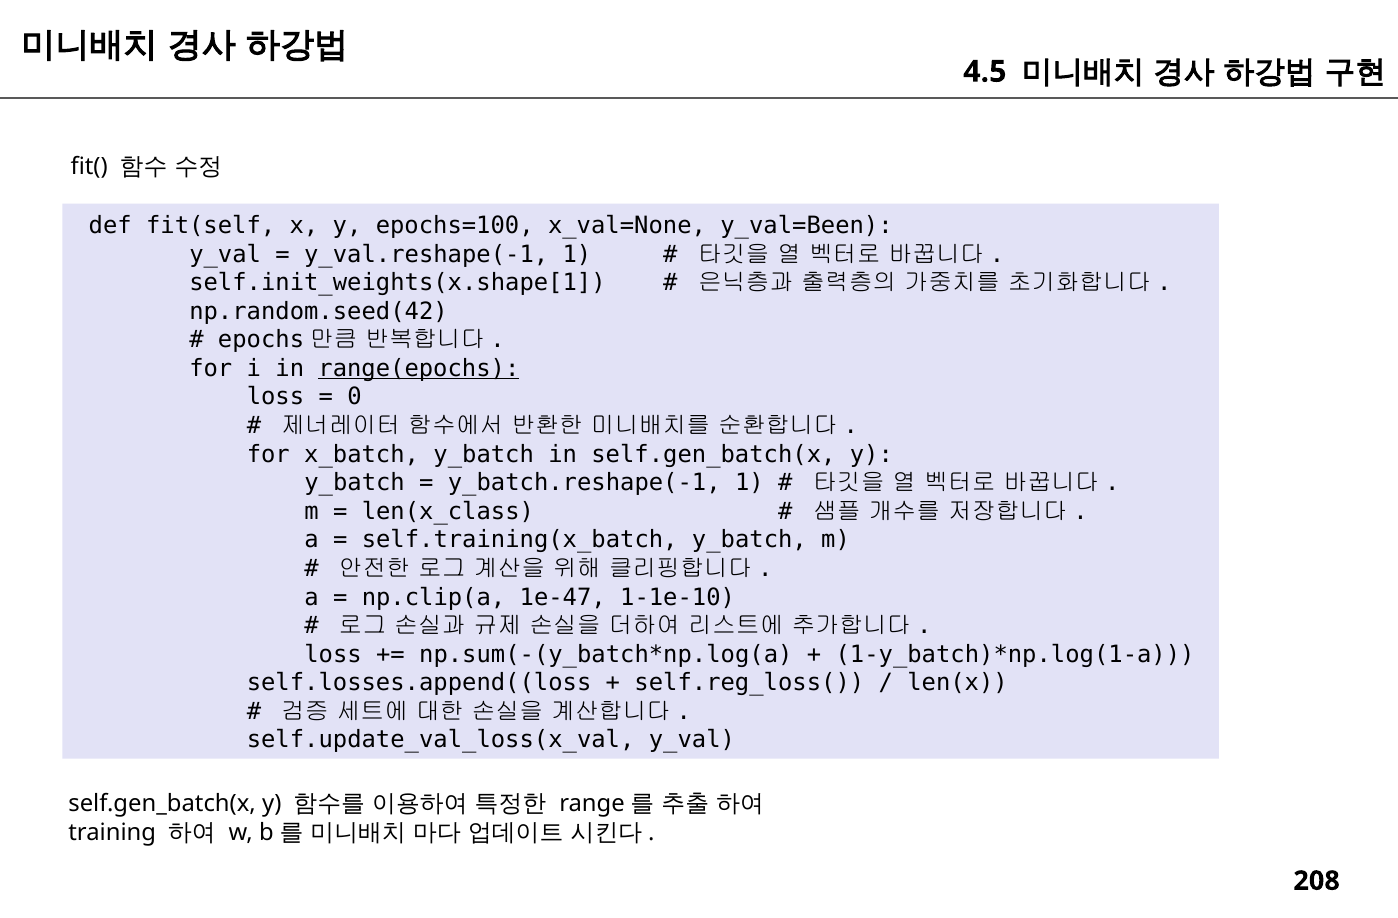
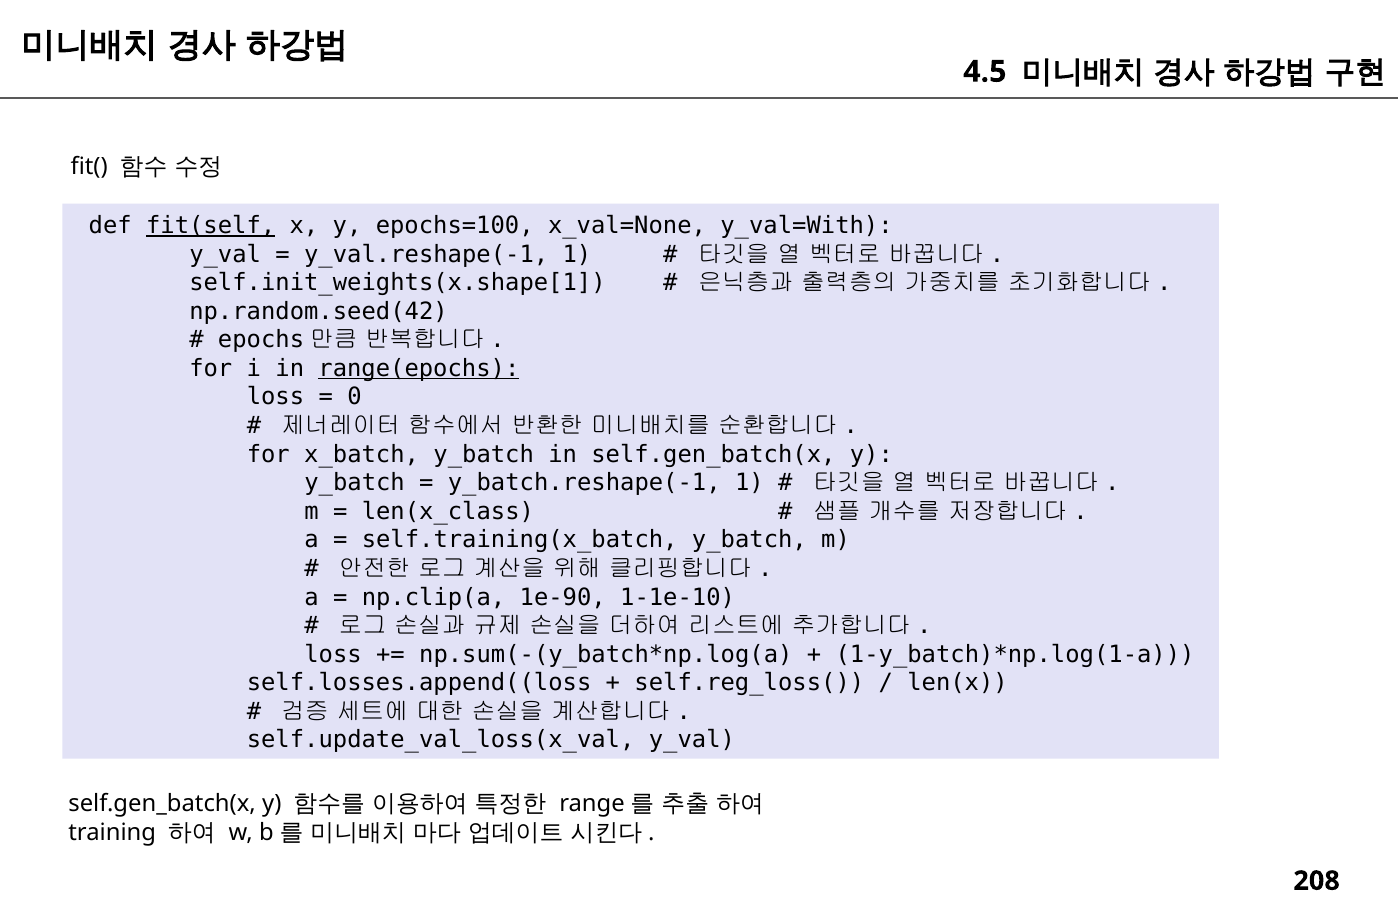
fit(self underline: none -> present (211, 226)
y_val=Been: y_val=Been -> y_val=With (807, 226)
1e-47: 1e-47 -> 1e-90 (563, 597)
